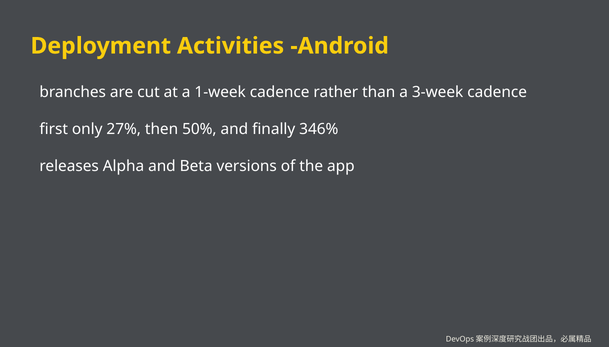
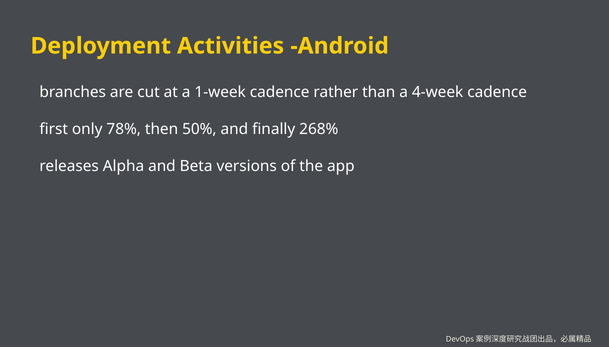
3-week: 3-week -> 4-week (438, 92)
27%: 27% -> 78% (124, 129)
346%: 346% -> 268% (319, 129)
